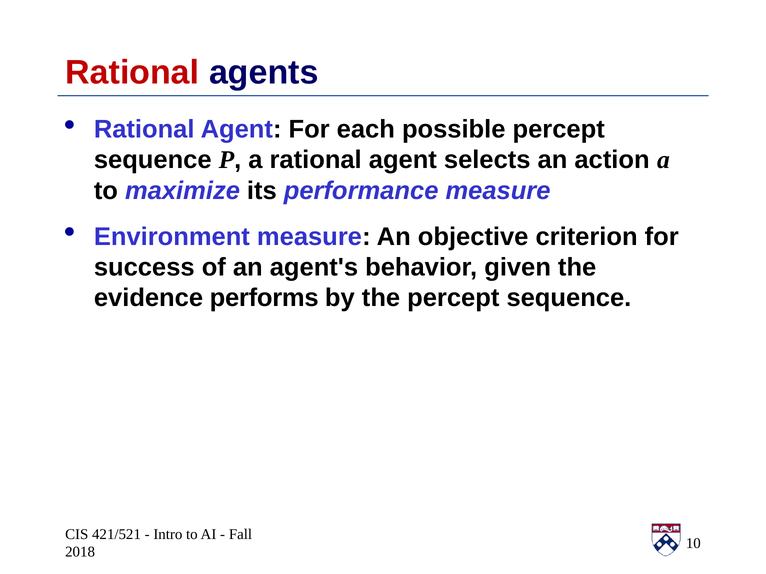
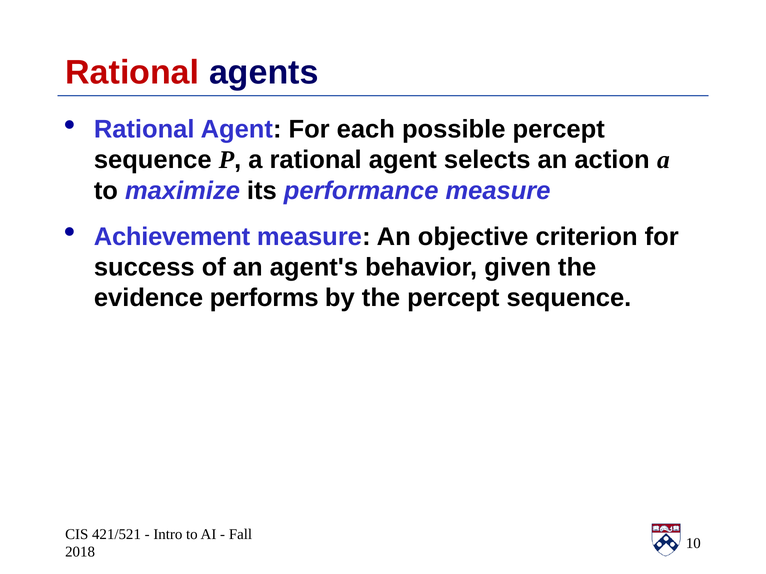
Environment: Environment -> Achievement (172, 237)
